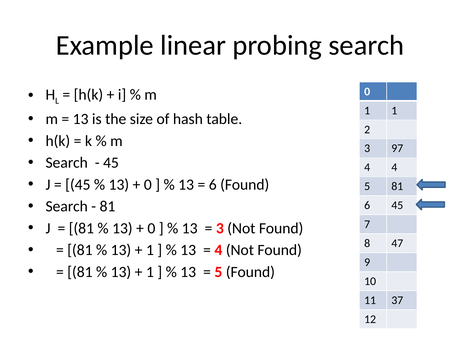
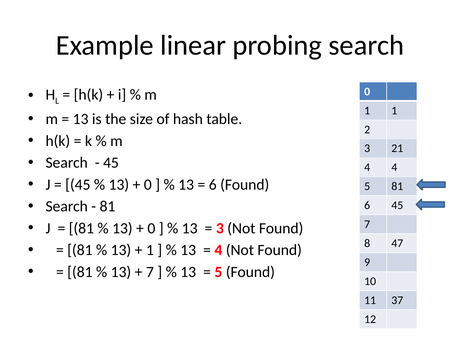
97: 97 -> 21 (397, 148)
1: 1 -> 7 (150, 271)
